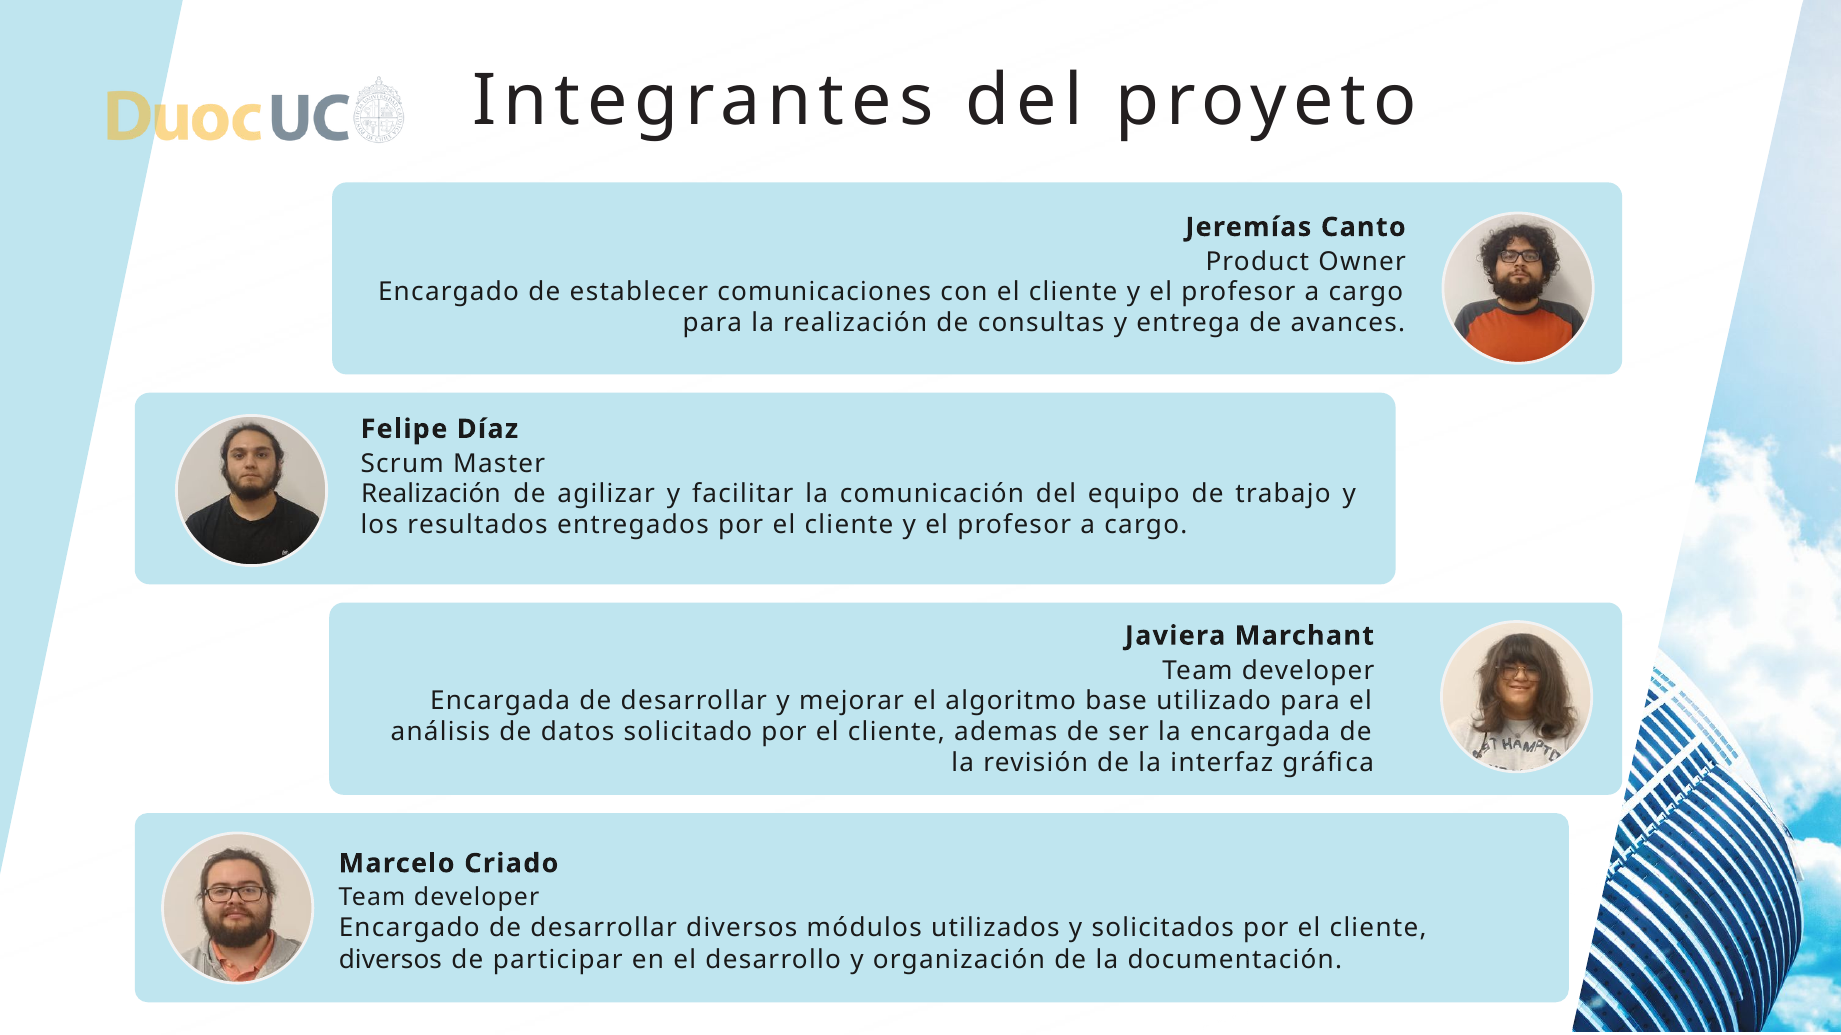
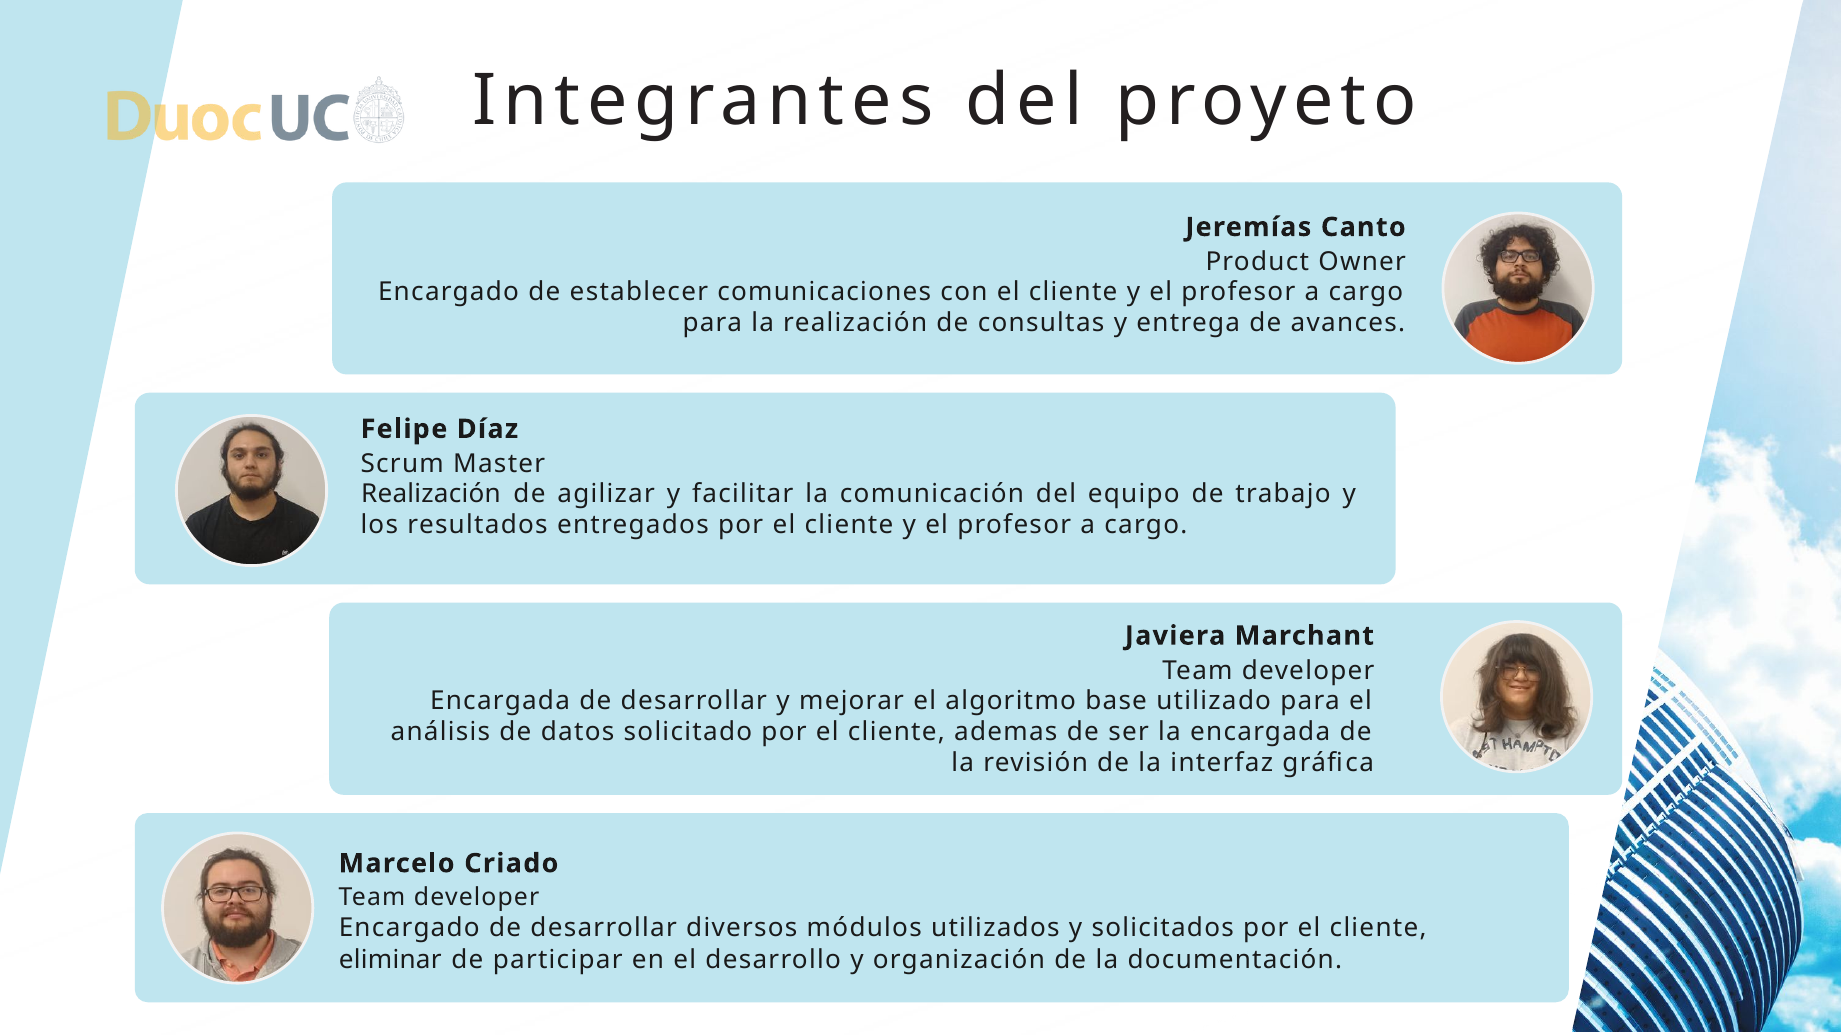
diversos: diversos -> eliminar (390, 960)
